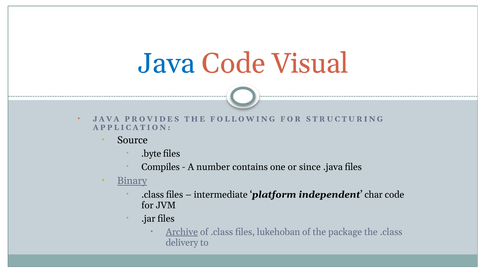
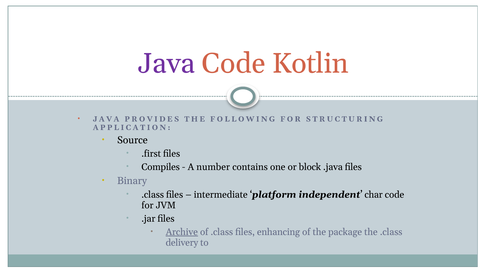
Java colour: blue -> purple (166, 64)
Visual: Visual -> Kotlin (310, 64)
.byte: .byte -> .first (151, 154)
since: since -> block (310, 167)
Binary underline: present -> none (132, 181)
lukehoban: lukehoban -> enhancing (278, 232)
